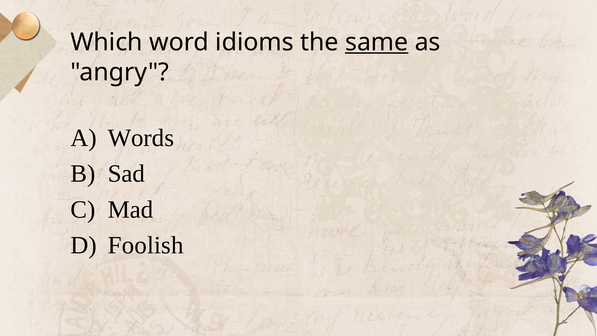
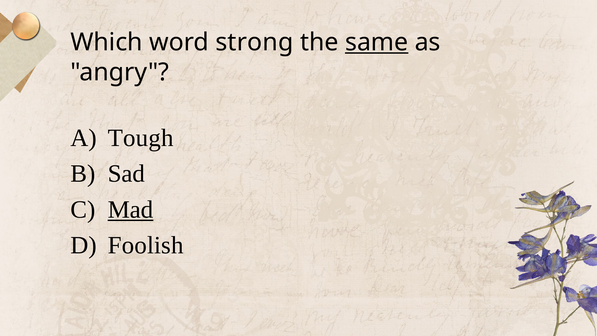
idioms: idioms -> strong (254, 42)
Words: Words -> Tough (141, 138)
Mad underline: none -> present (131, 209)
